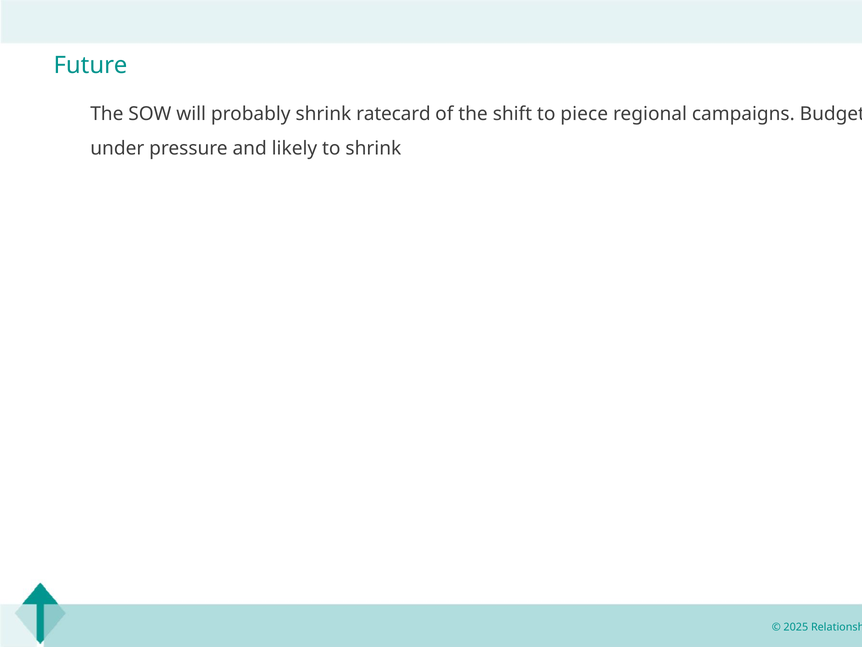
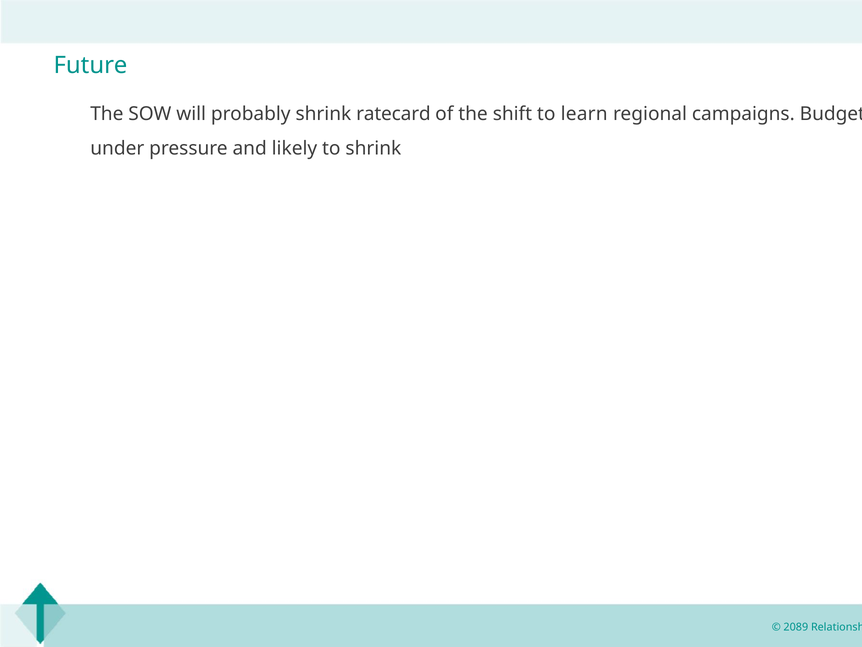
piece: piece -> learn (584, 114)
2025: 2025 -> 2089 (796, 627)
